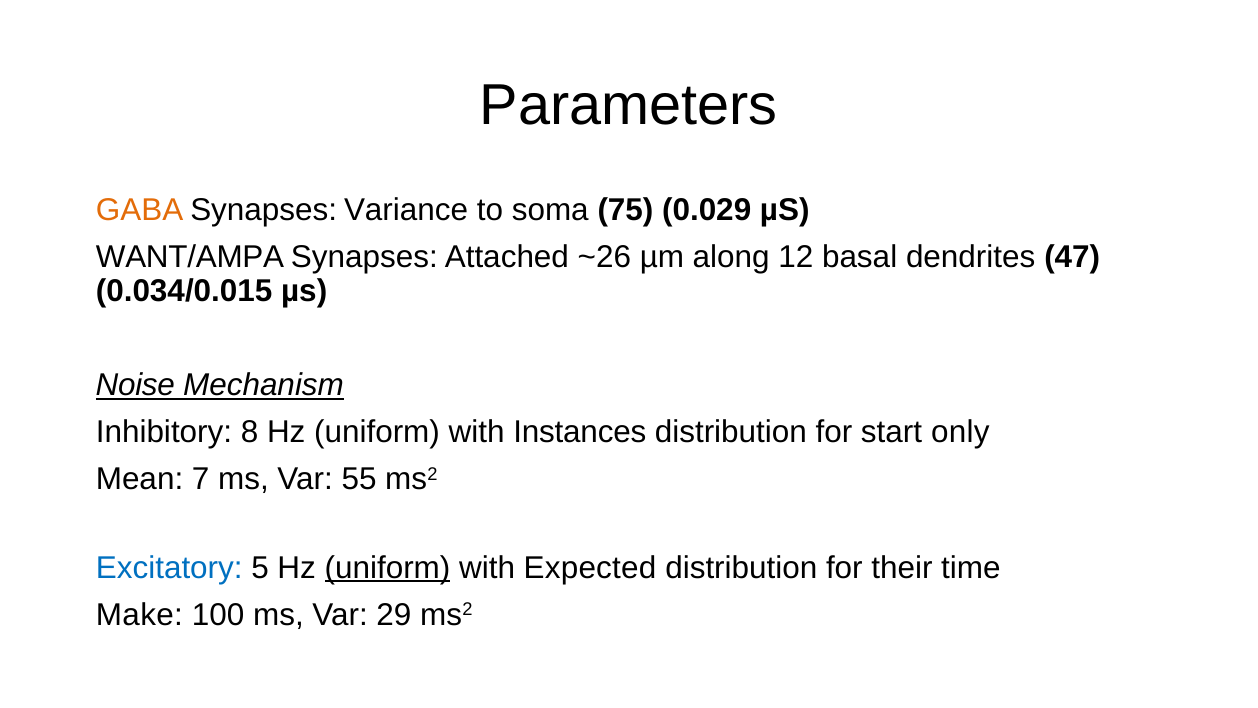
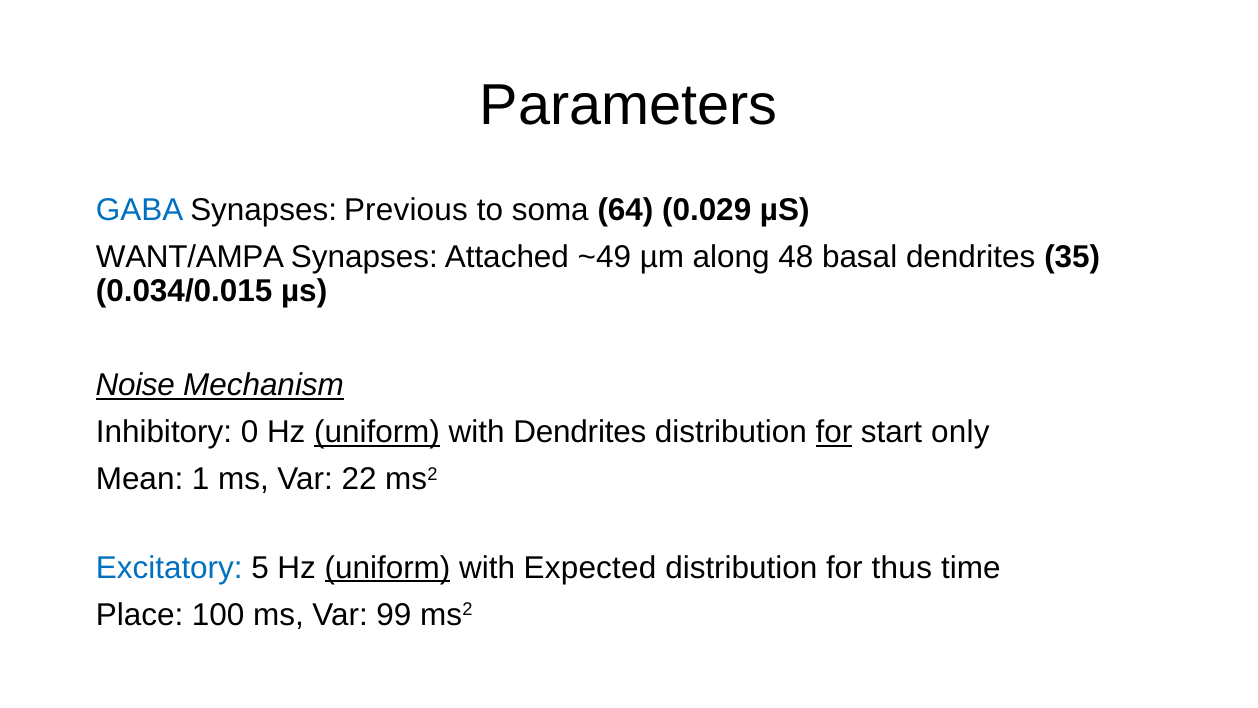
GABA colour: orange -> blue (140, 210)
Variance: Variance -> Previous (406, 210)
75: 75 -> 64 (625, 210)
~26: ~26 -> ~49 (604, 257)
12: 12 -> 48 (796, 257)
47: 47 -> 35 (1072, 257)
8: 8 -> 0 (250, 432)
uniform underline: none -> present (377, 432)
with Instances: Instances -> Dendrites (580, 432)
for underline: none -> present (834, 432)
7: 7 -> 1 (201, 479)
55: 55 -> 22 (359, 479)
their: their -> thus (902, 568)
Make: Make -> Place (140, 615)
29: 29 -> 99 (394, 615)
